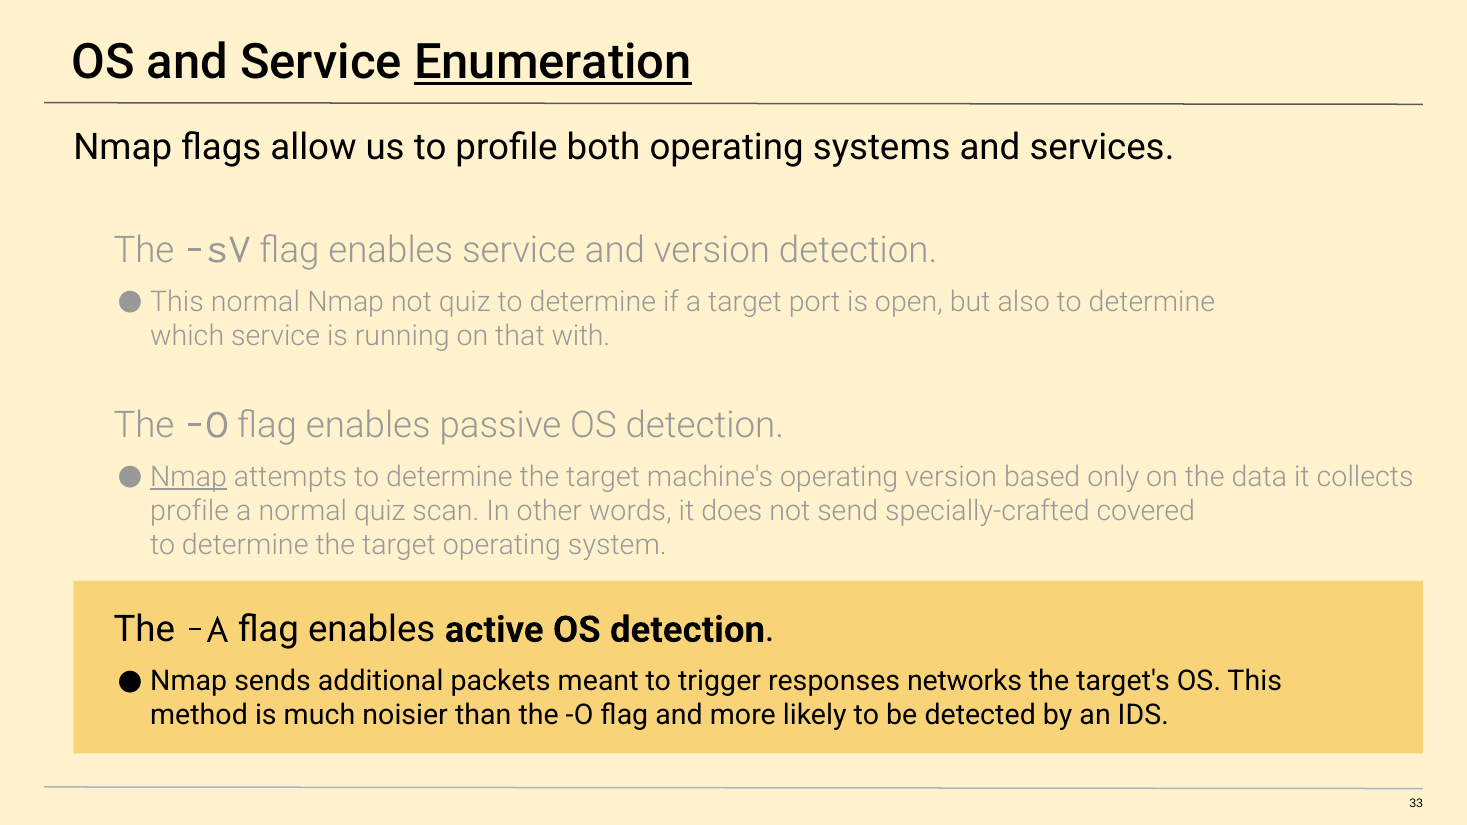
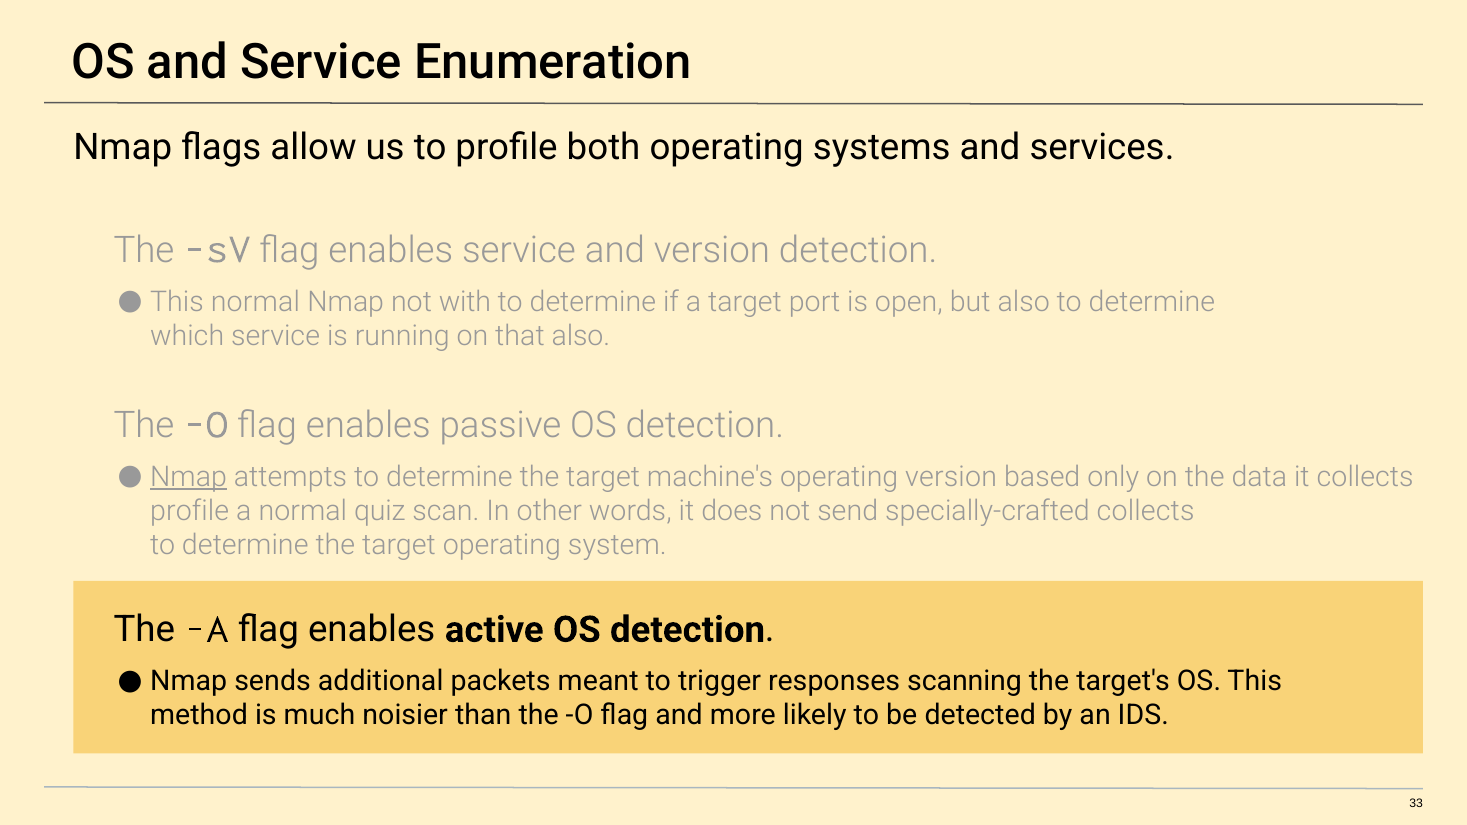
Enumeration underline: present -> none (553, 62)
not quiz: quiz -> with (465, 302)
that with: with -> also (581, 336)
specially-crafted covered: covered -> collects (1146, 511)
networks: networks -> scanning (965, 682)
